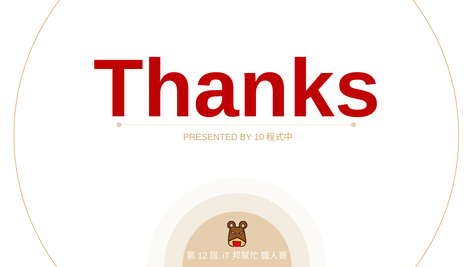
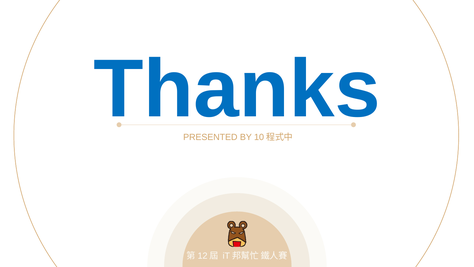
Thanks colour: red -> blue (237, 89)
